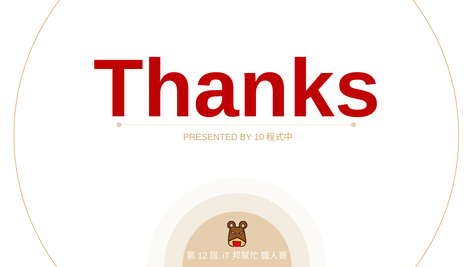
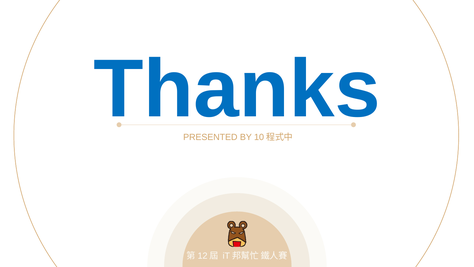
Thanks colour: red -> blue (237, 89)
